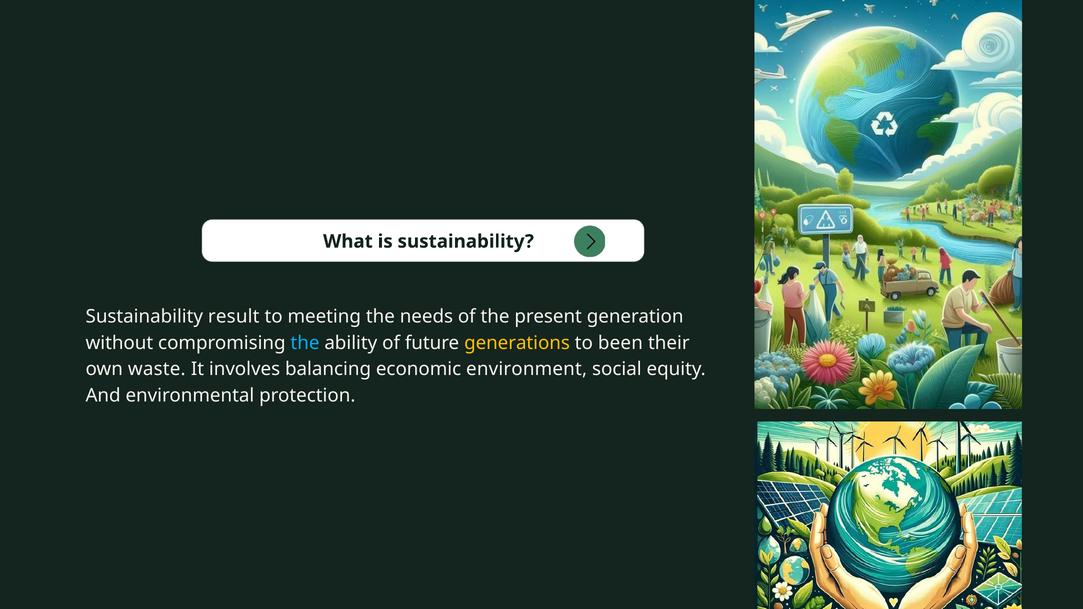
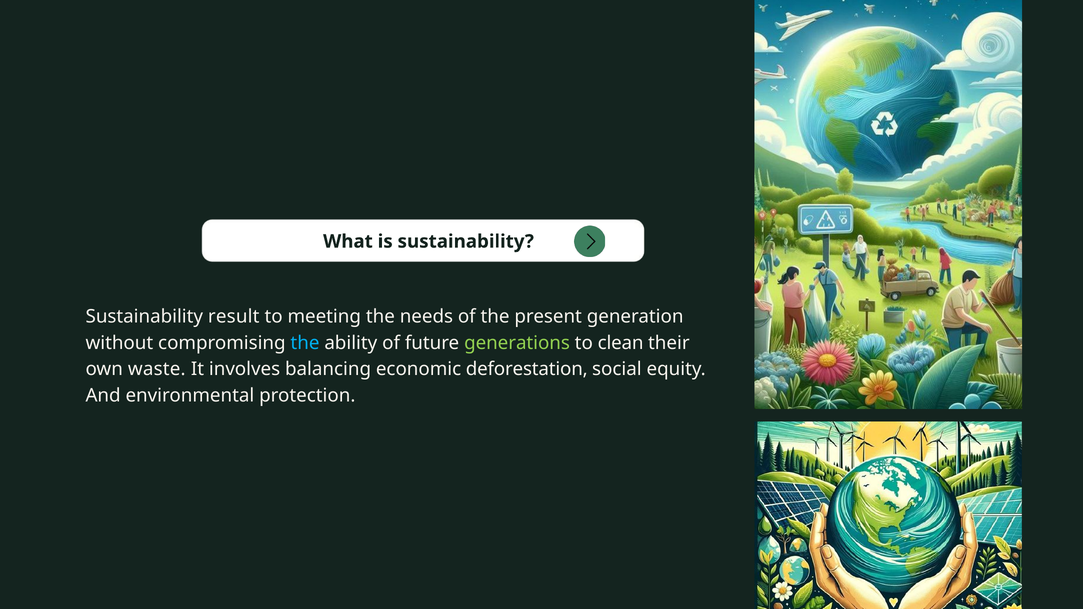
generations colour: yellow -> light green (517, 343)
been: been -> clean (621, 343)
environment: environment -> deforestation (527, 369)
